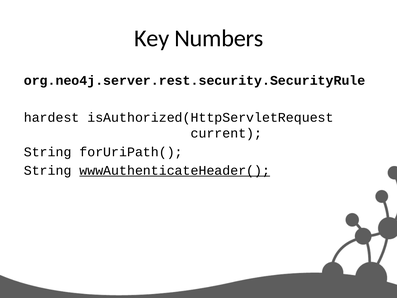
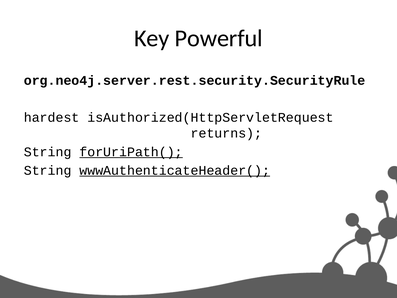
Numbers: Numbers -> Powerful (219, 38)
current: current -> returns (226, 133)
forUriPath( underline: none -> present (131, 152)
